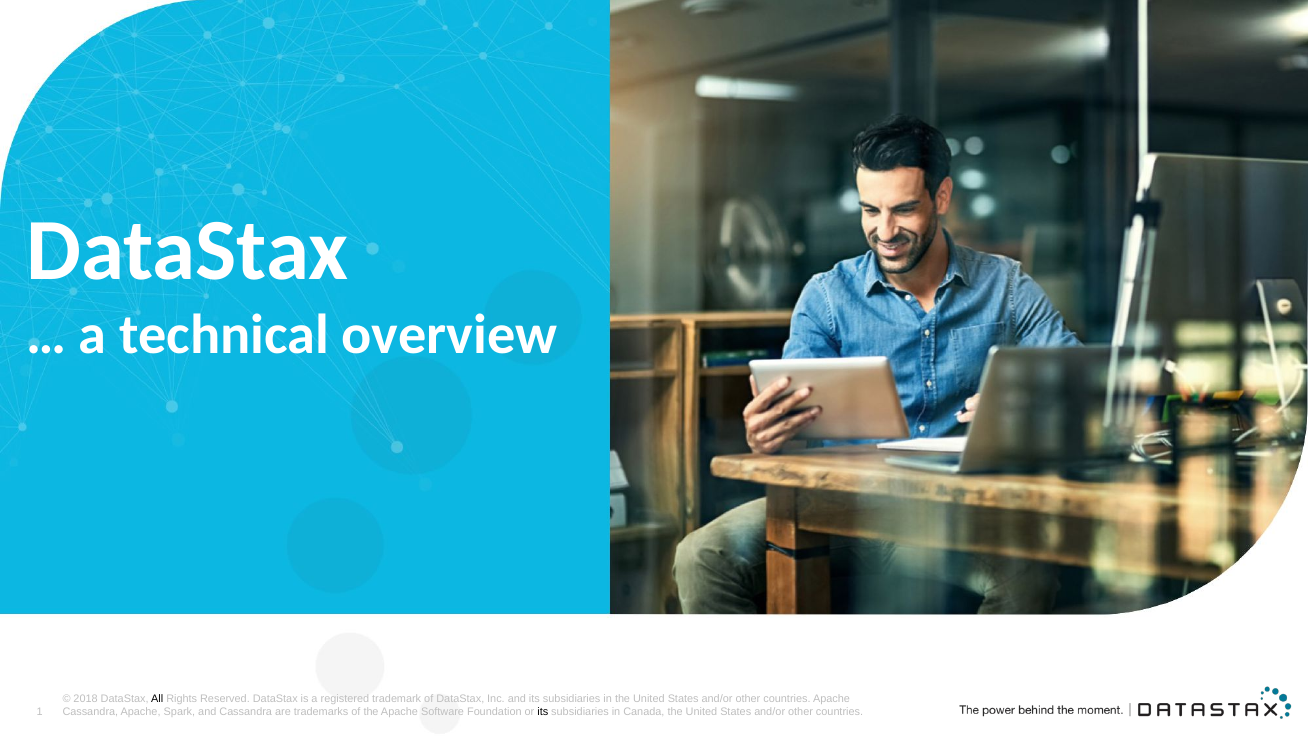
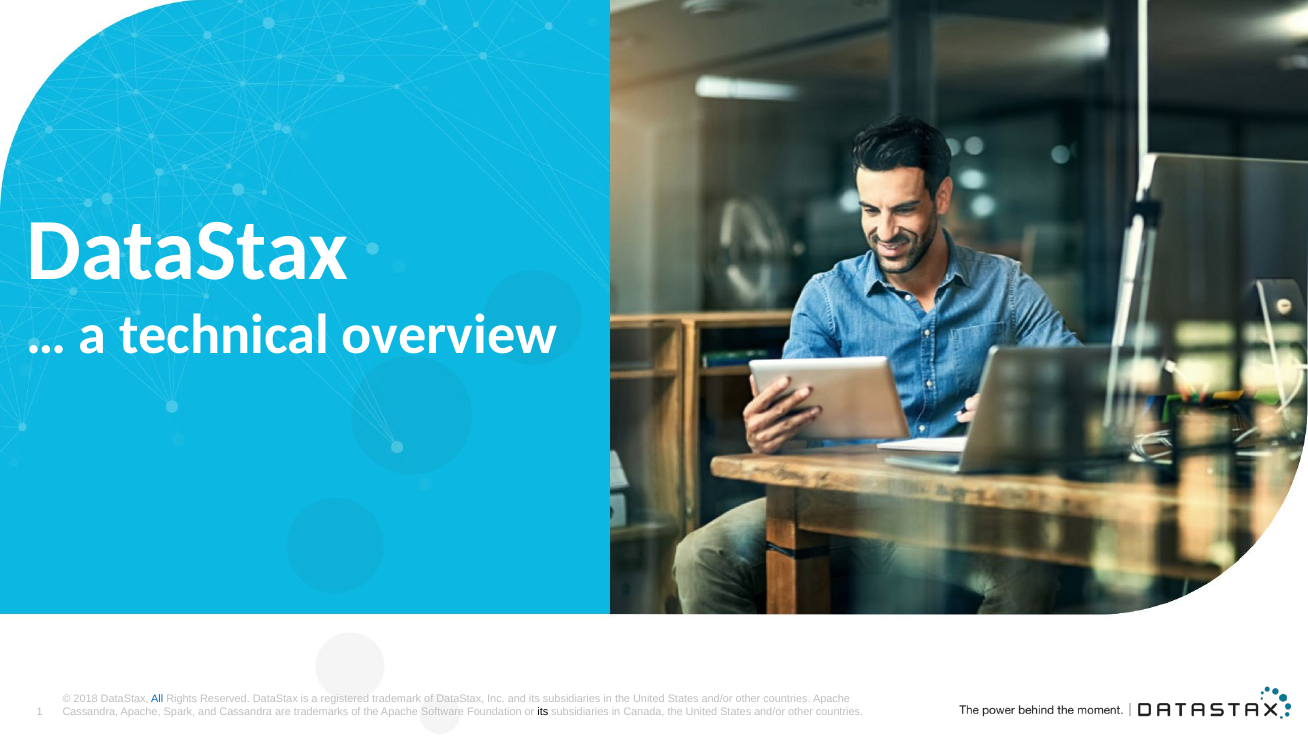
All colour: black -> blue (157, 699)
